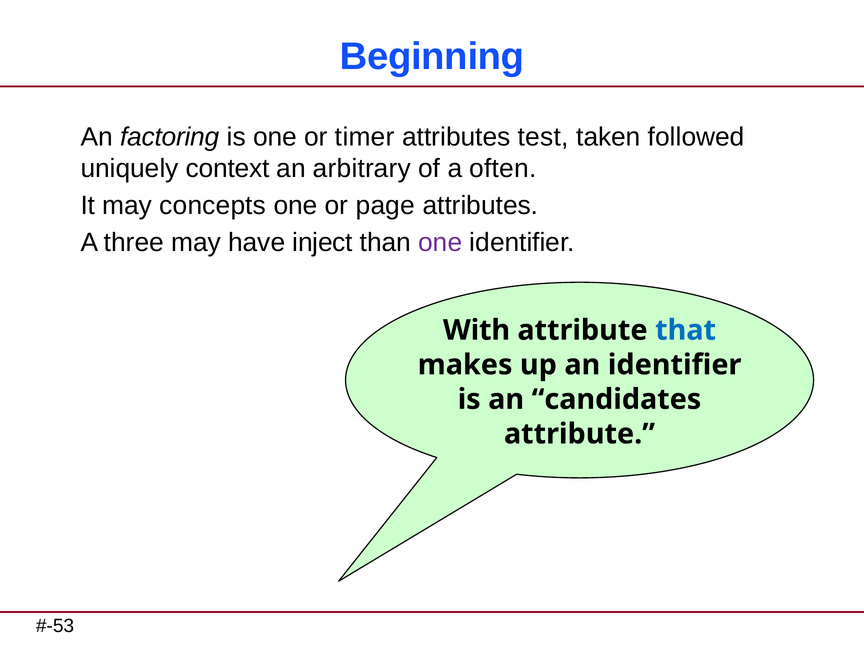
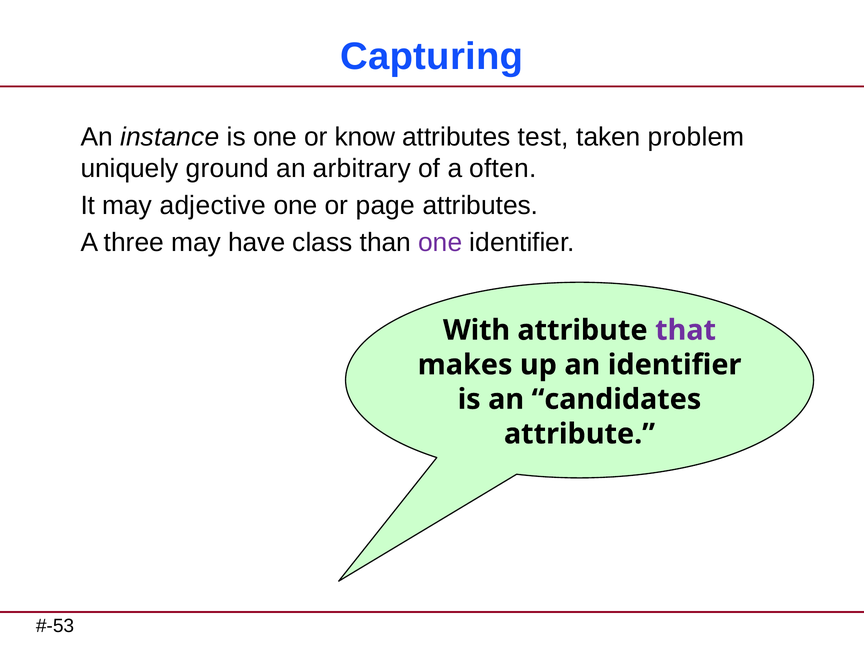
Beginning: Beginning -> Capturing (432, 57)
factoring: factoring -> instance (170, 137)
timer: timer -> know (365, 137)
followed: followed -> problem (696, 137)
context: context -> ground (227, 169)
concepts: concepts -> adjective (213, 206)
inject: inject -> class (322, 243)
that colour: blue -> purple (686, 330)
